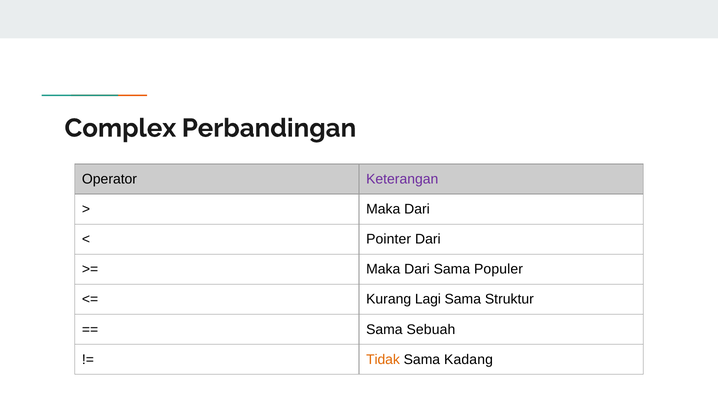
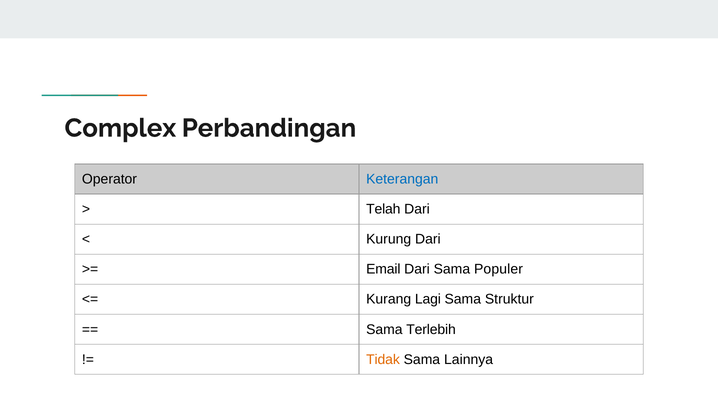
Keterangan colour: purple -> blue (402, 179)
Maka: Maka -> Telah (383, 209)
Pointer: Pointer -> Kurung (389, 239)
Maka: Maka -> Email (383, 269)
Sebuah: Sebuah -> Terlebih (431, 329)
Kadang: Kadang -> Lainnya (469, 359)
